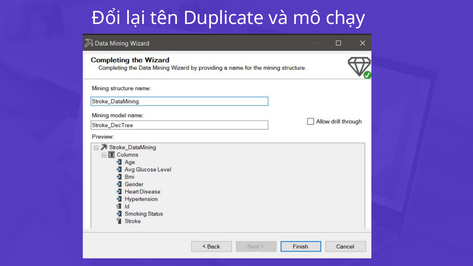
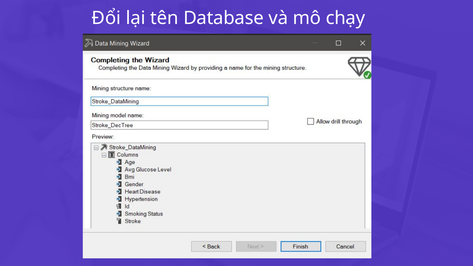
Duplicate: Duplicate -> Database (224, 18)
